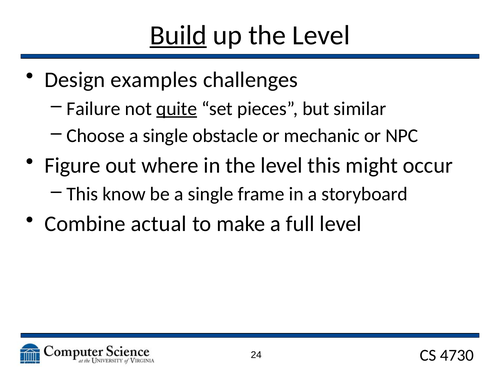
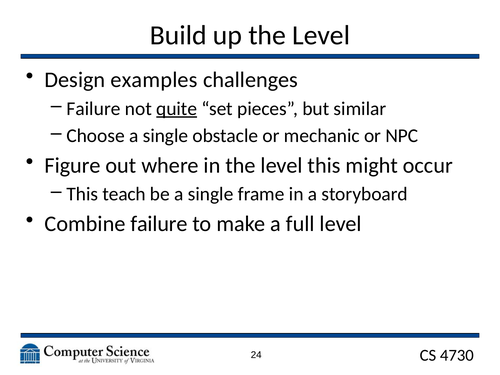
Build underline: present -> none (178, 35)
know: know -> teach (124, 194)
Combine actual: actual -> failure (159, 224)
